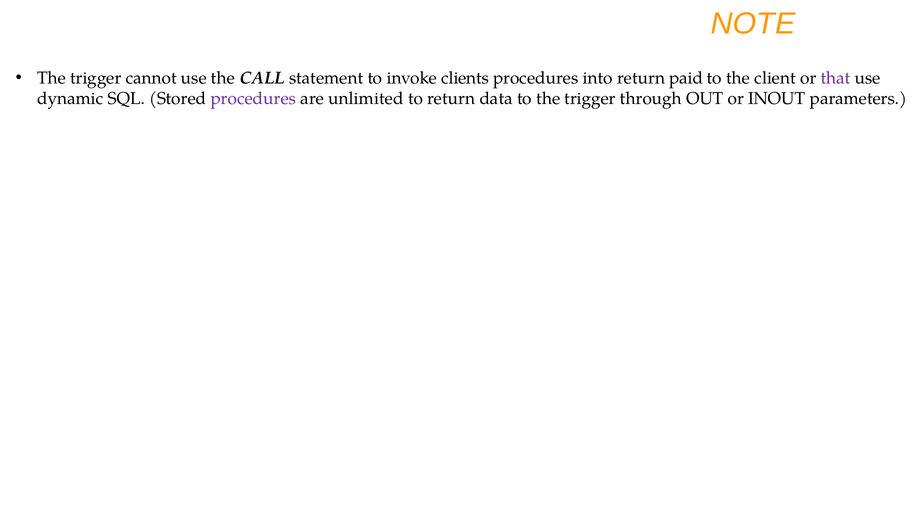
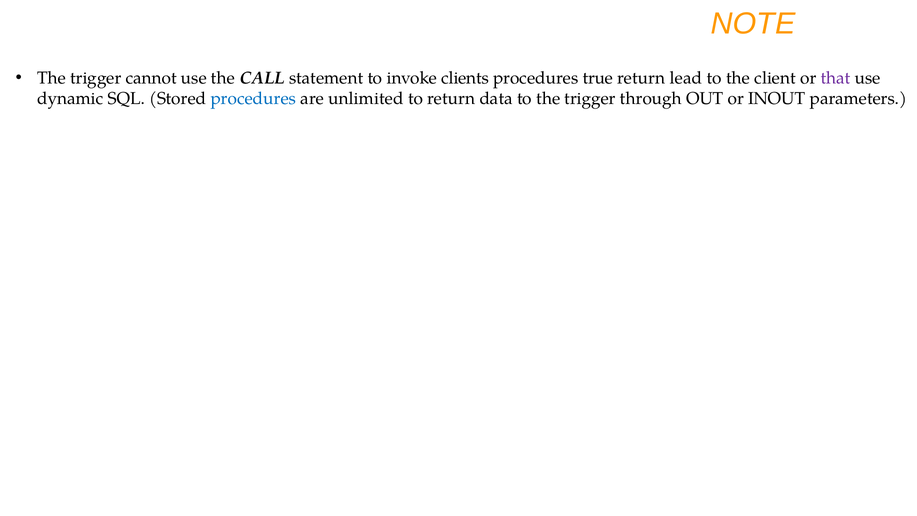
into: into -> true (598, 78)
paid: paid -> lead (686, 78)
procedures colour: purple -> blue (253, 99)
